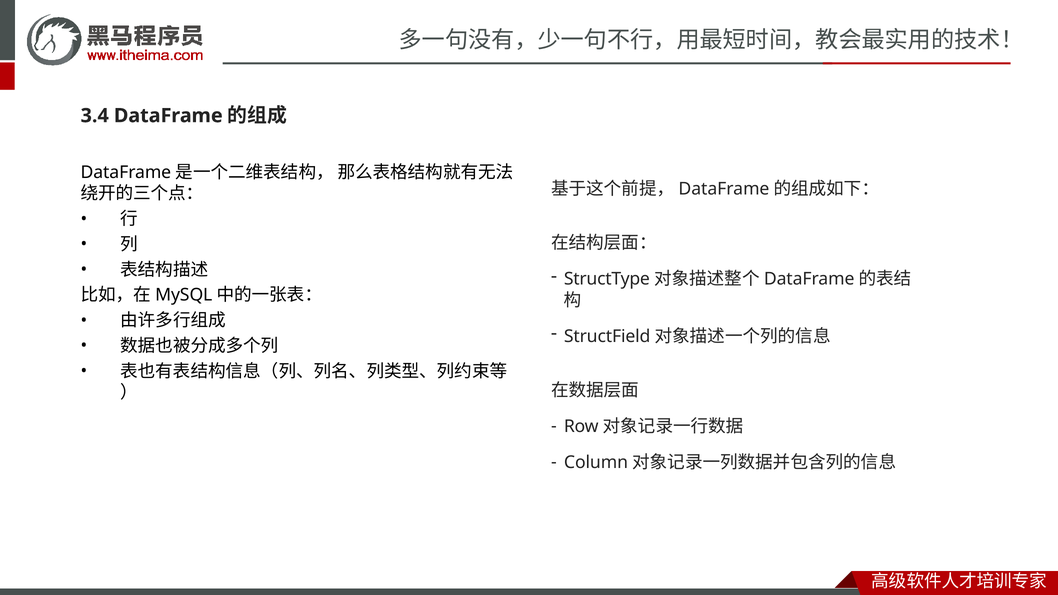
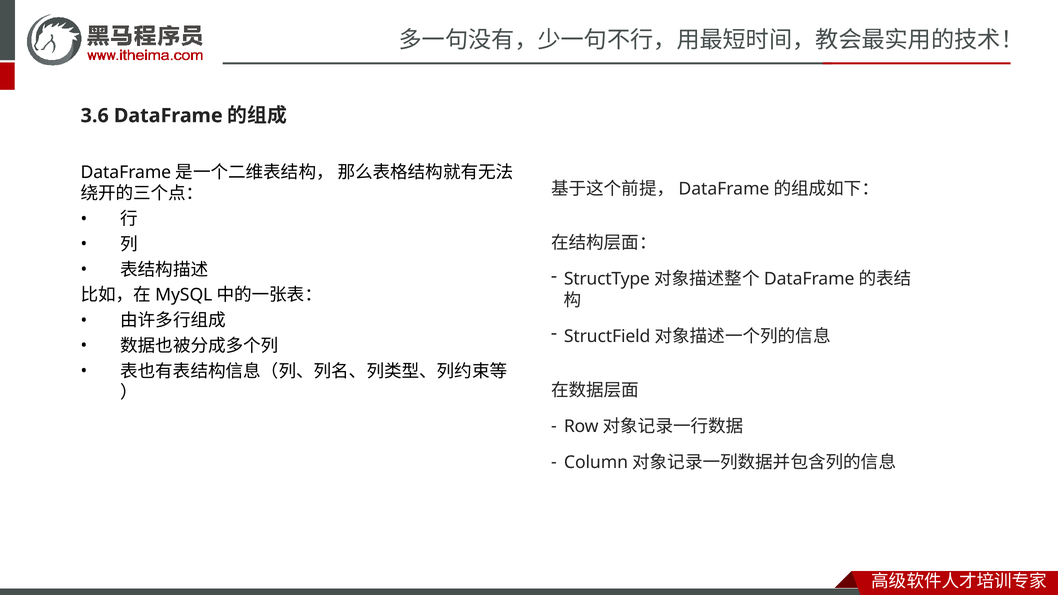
3.4: 3.4 -> 3.6 (95, 116)
